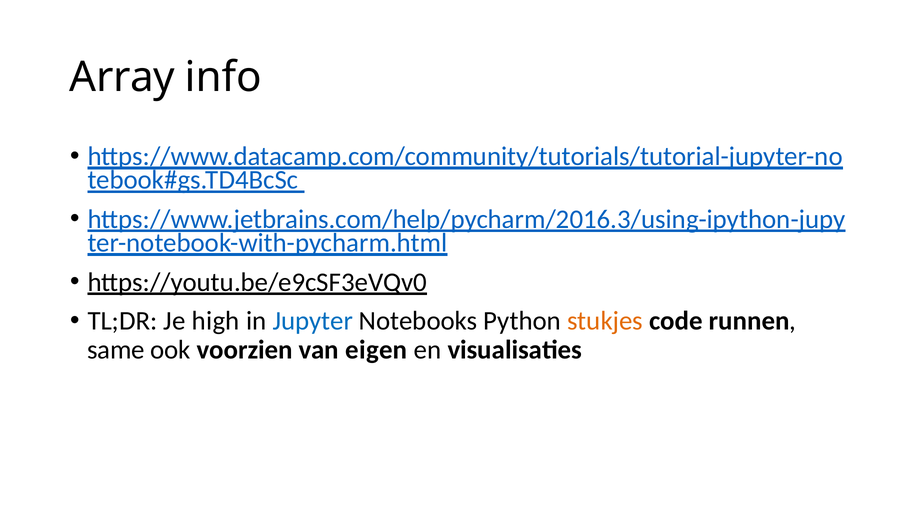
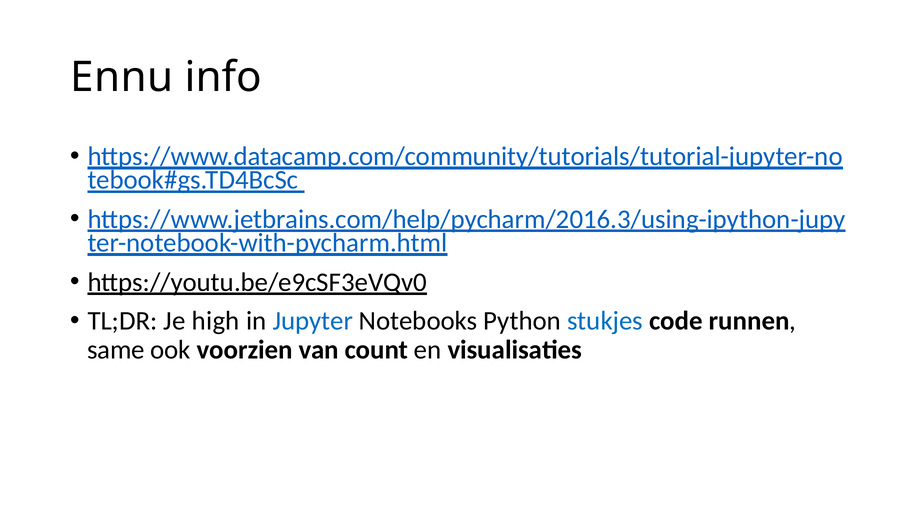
Array: Array -> Ennu (122, 77)
stukjes colour: orange -> blue (605, 321)
eigen: eigen -> count (377, 350)
